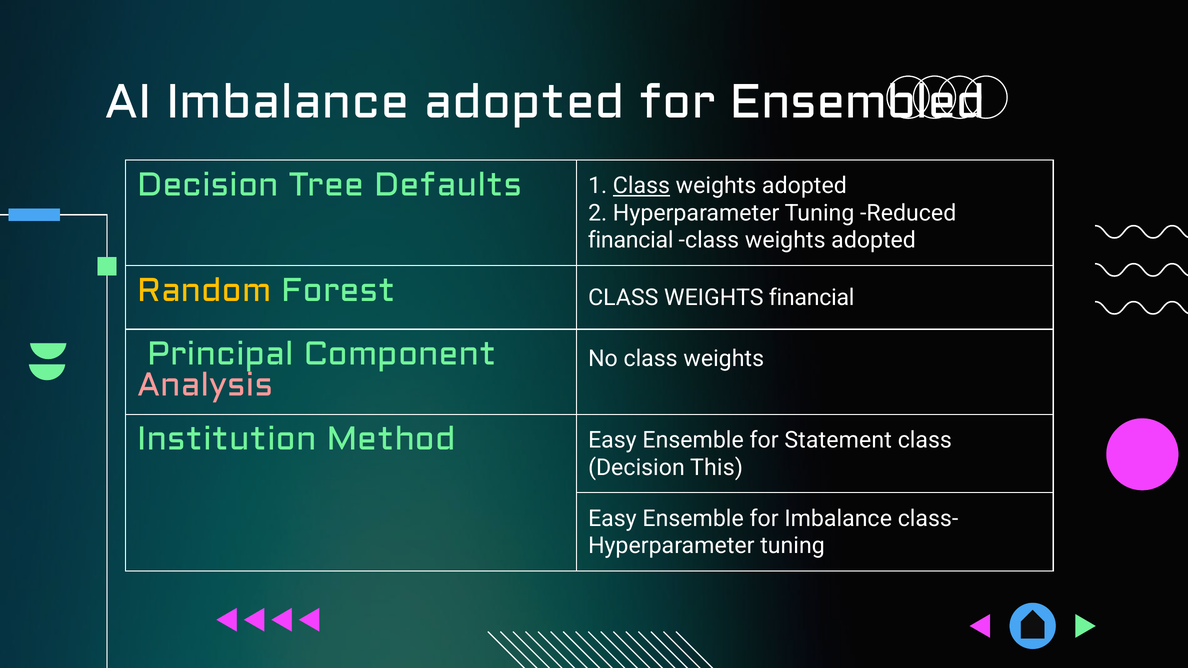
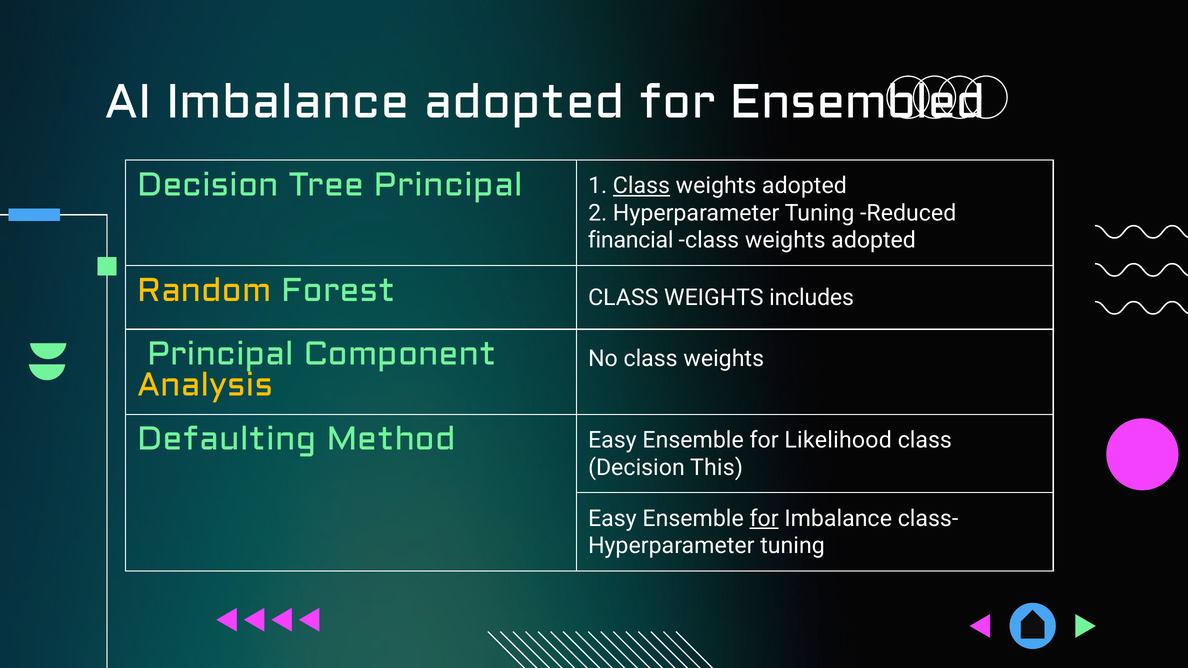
Tree Defaults: Defaults -> Principal (448, 185)
WEIGHTS financial: financial -> includes (812, 298)
Analysis colour: pink -> yellow (205, 385)
Institution: Institution -> Defaulting (227, 439)
Statement: Statement -> Likelihood (838, 440)
for underline: none -> present (764, 519)
